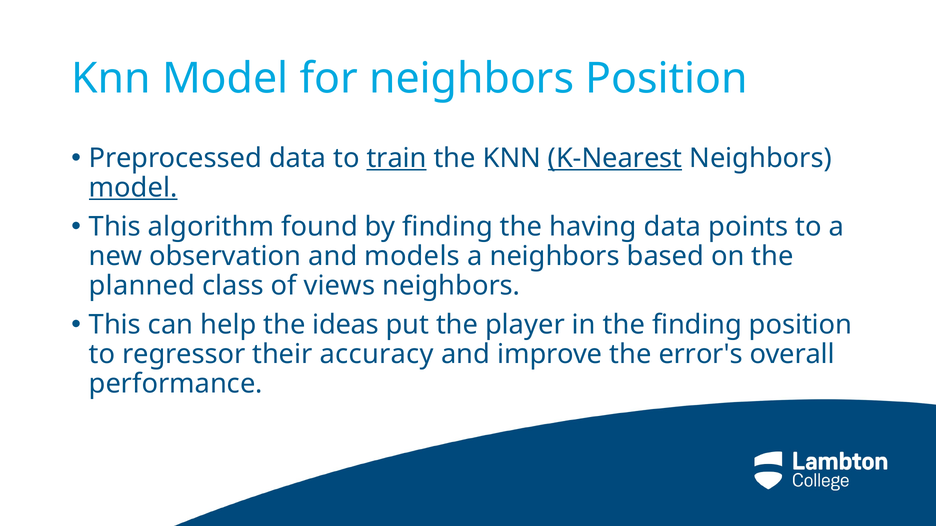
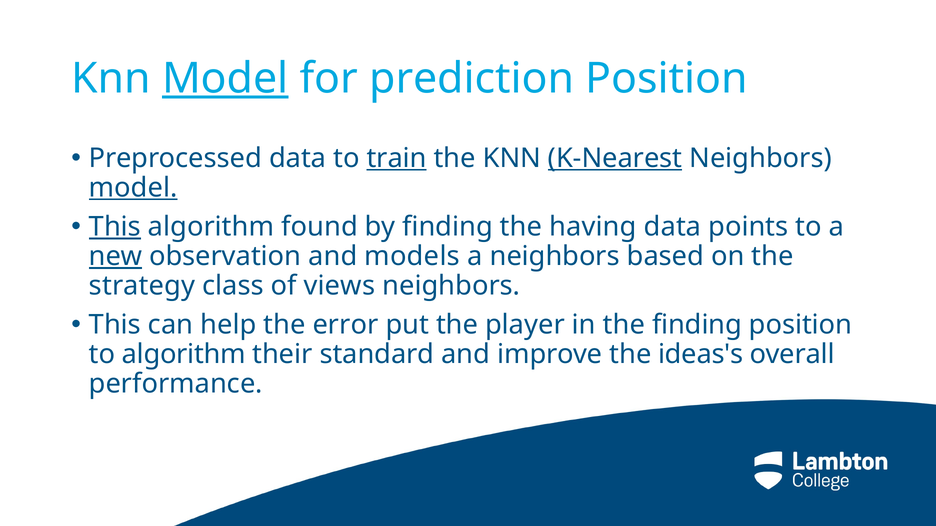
Model underline: none -> present (225, 79)
for neighbors: neighbors -> prediction (472, 79)
This underline: none -> present (115, 227)
new underline: none -> present (116, 256)
planned: planned -> strategy (142, 286)
ideas: ideas -> error (346, 325)
to regressor: regressor -> algorithm (184, 355)
accuracy: accuracy -> standard (377, 355)
error's: error's -> ideas's (701, 355)
